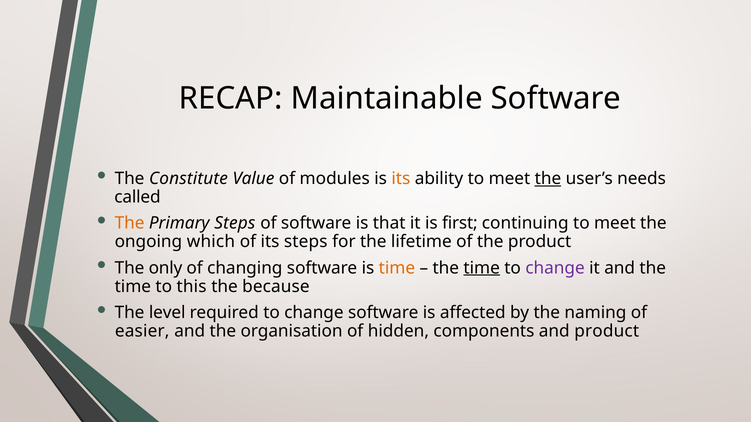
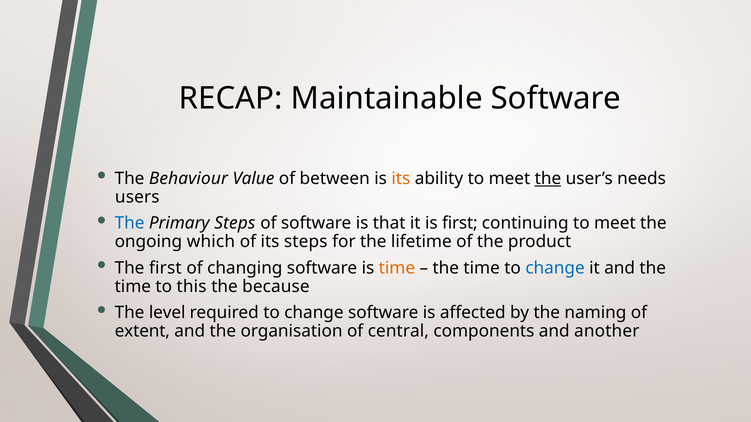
Constitute: Constitute -> Behaviour (188, 179)
modules: modules -> between (335, 179)
called: called -> users (137, 197)
The colour: orange -> blue (130, 223)
The only: only -> first (165, 268)
time underline: present -> none (482, 268)
change colour: purple -> blue (555, 268)
easier: easier -> extent (142, 331)
hidden: hidden -> central (398, 331)
and product: product -> another (607, 331)
